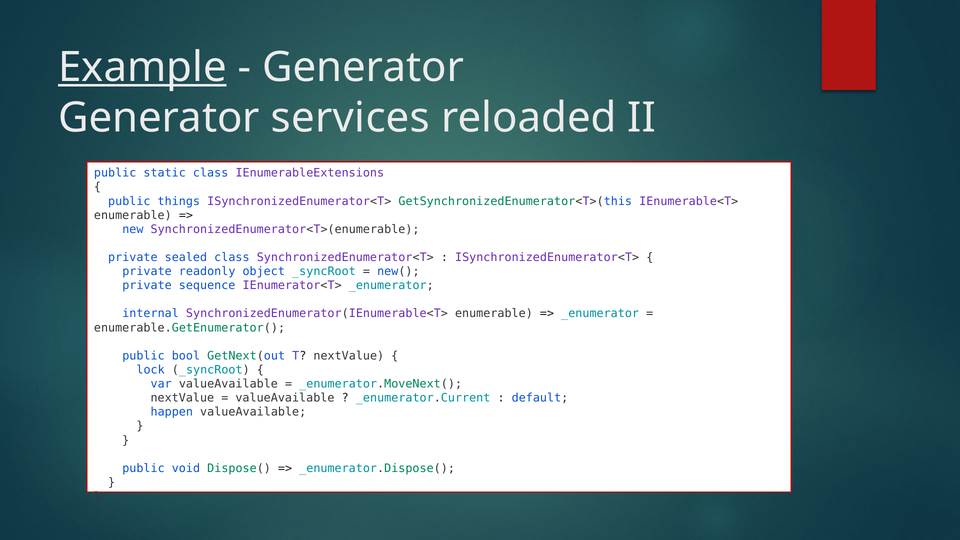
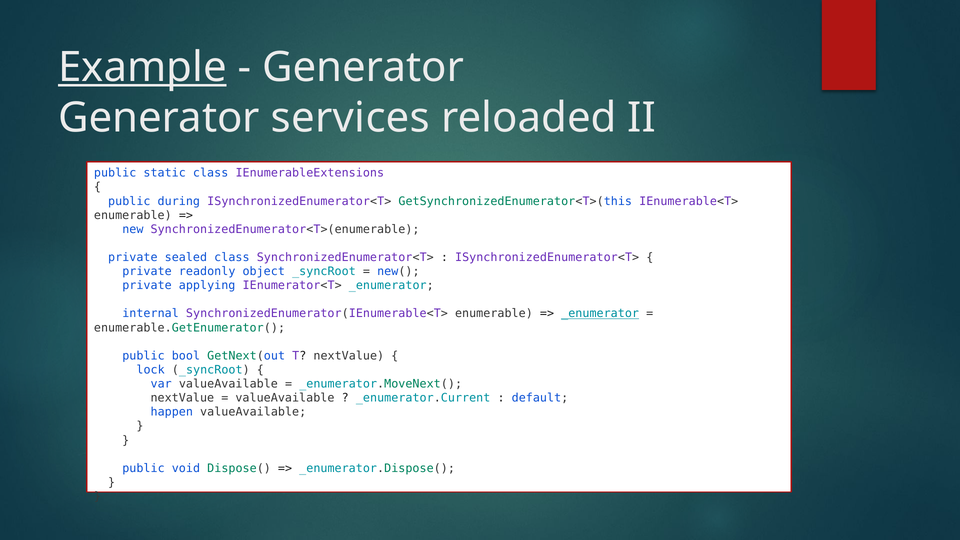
things: things -> during (179, 201)
sequence: sequence -> applying (207, 285)
_enumerator underline: none -> present (600, 314)
